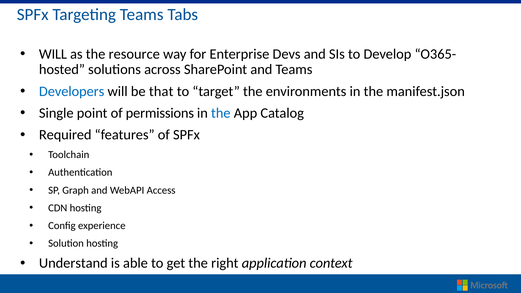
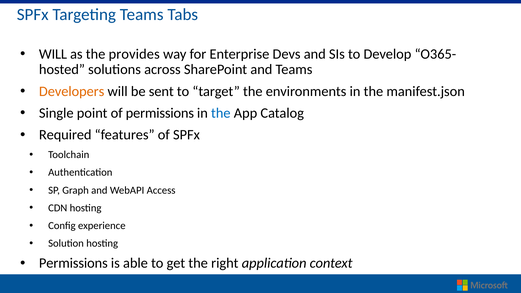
resource: resource -> provides (134, 54)
Developers colour: blue -> orange (72, 91)
that: that -> sent (161, 91)
Understand: Understand -> Permissions (73, 263)
